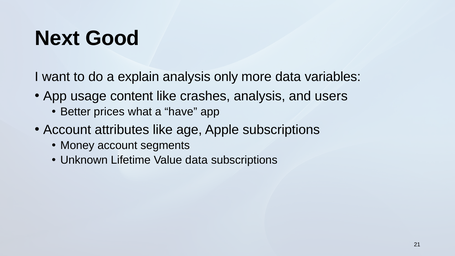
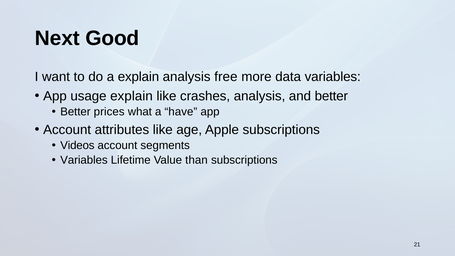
only: only -> free (226, 77)
usage content: content -> explain (131, 96)
and users: users -> better (331, 96)
Money: Money -> Videos (77, 145)
Unknown: Unknown -> Variables (84, 160)
Value data: data -> than (196, 160)
